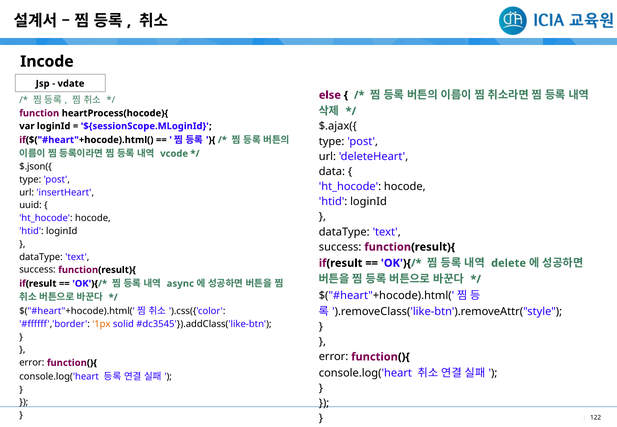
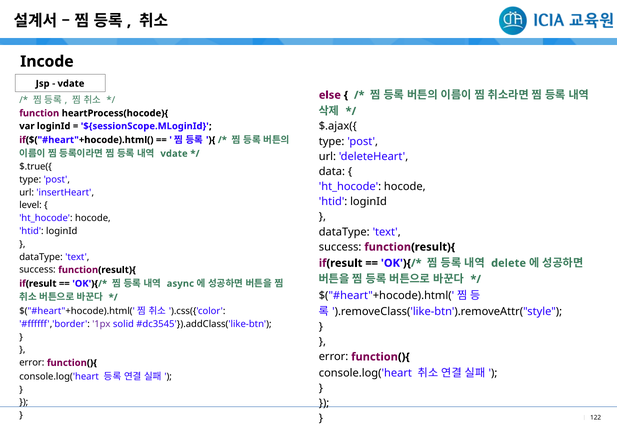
vcode: vcode -> vdate (174, 154)
$.json({: $.json({ -> $.true({ (36, 167)
uuid: uuid -> level (31, 205)
1px colour: orange -> purple (101, 324)
